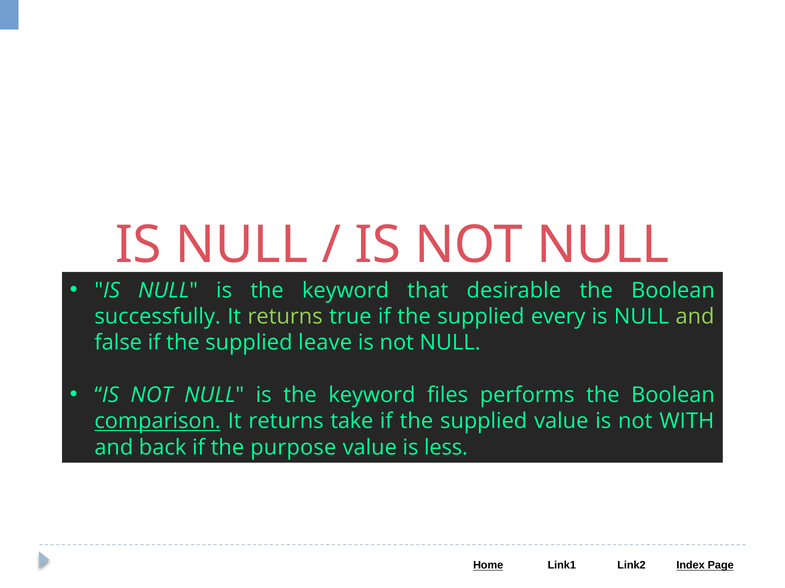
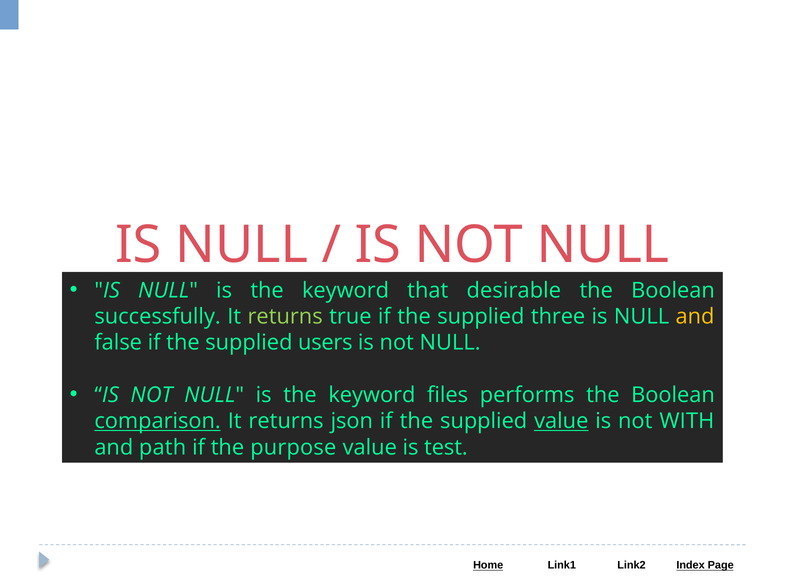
every: every -> three (558, 317)
and colour: light green -> yellow (695, 317)
leave: leave -> users (325, 343)
take: take -> json (352, 422)
value underline: none -> present (561, 422)
back: back -> path (163, 448)
less: less -> test (446, 448)
